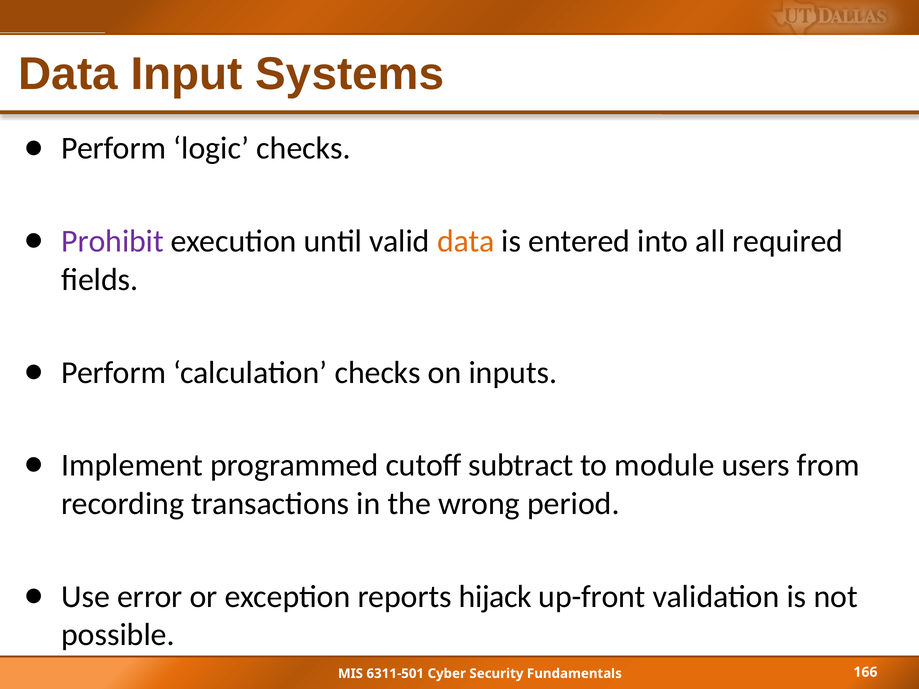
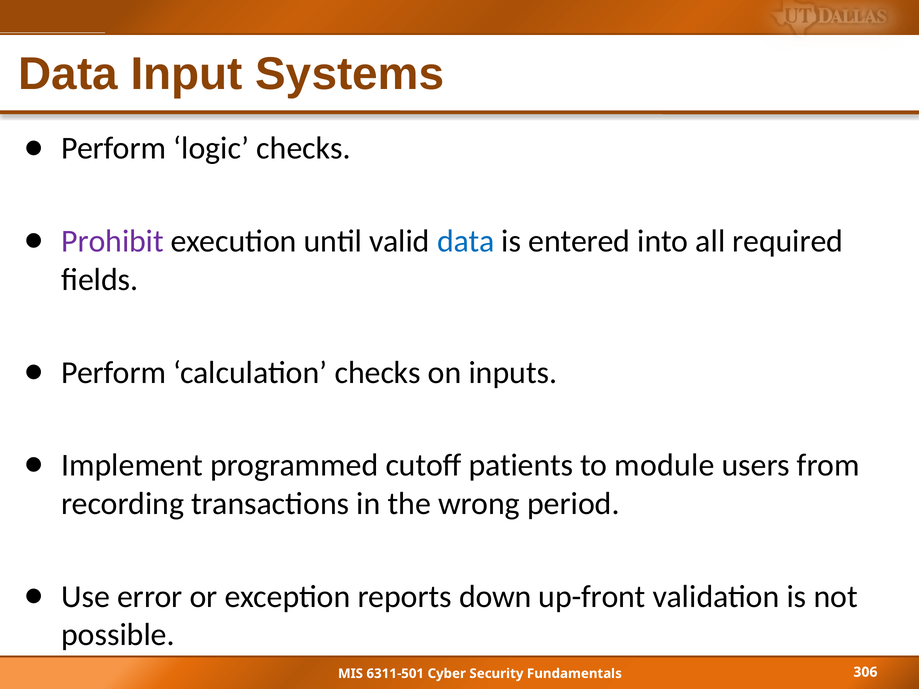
data colour: orange -> blue (466, 241)
subtract: subtract -> patients (521, 466)
hijack: hijack -> down (495, 597)
166: 166 -> 306 (865, 672)
